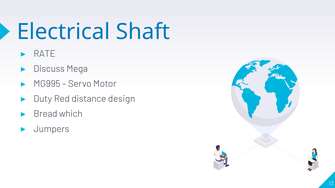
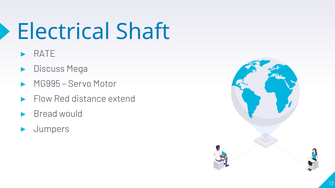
Duty: Duty -> Flow (43, 99)
design: design -> extend (122, 99)
which: which -> would (71, 114)
